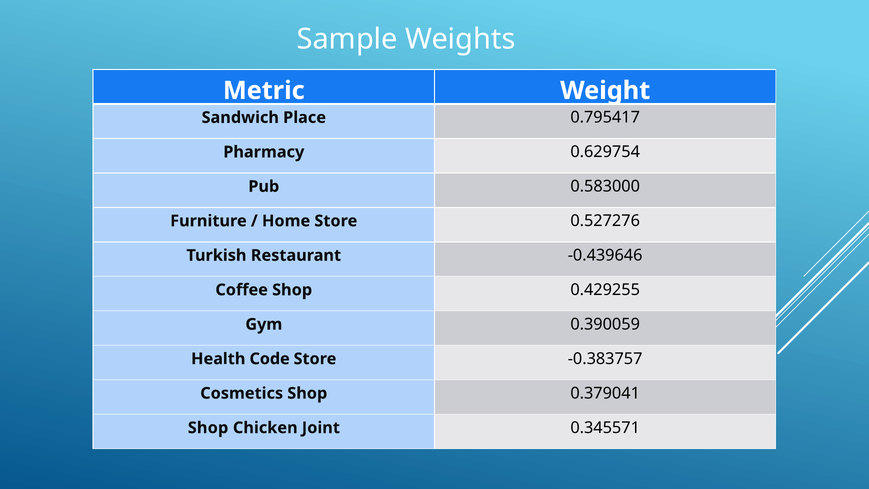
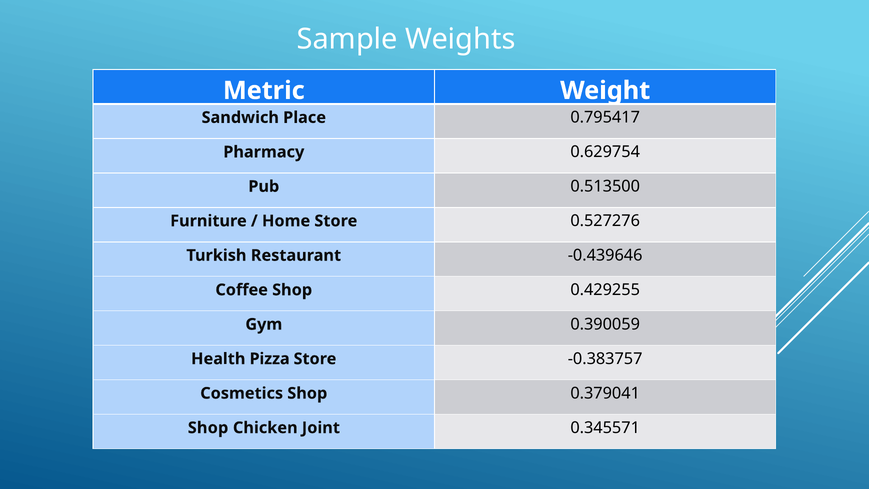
0.583000: 0.583000 -> 0.513500 (605, 186)
Code: Code -> Pizza (270, 359)
